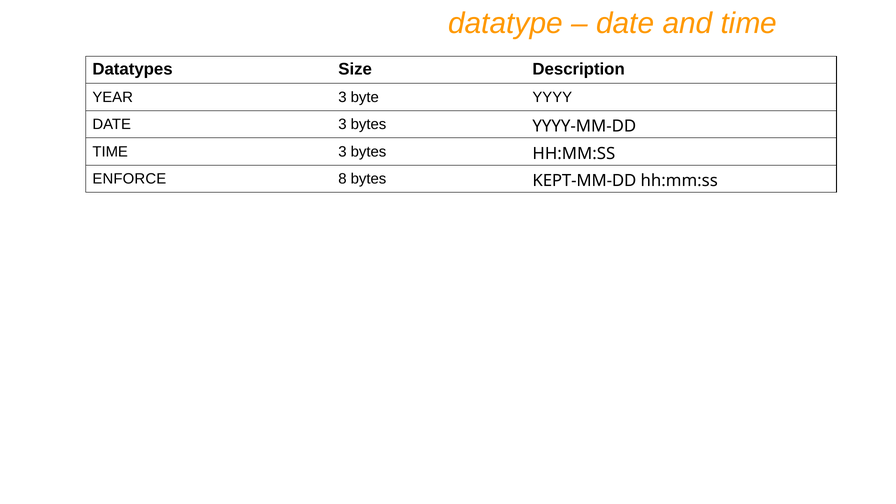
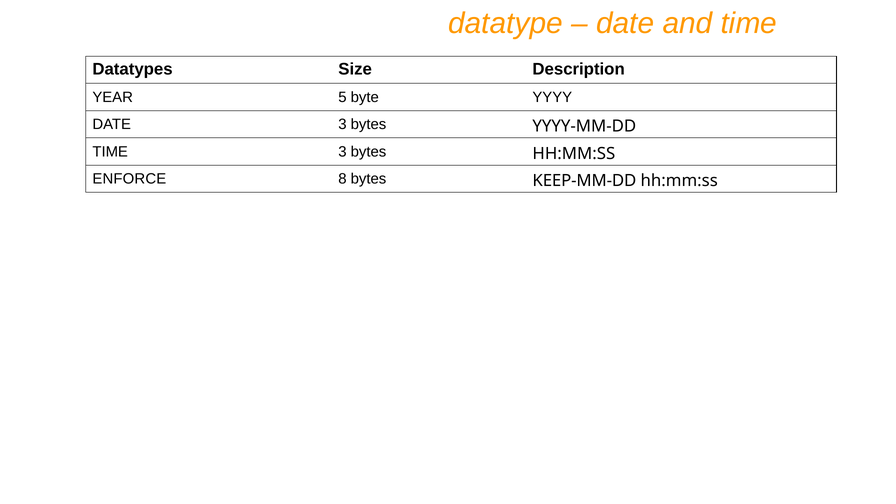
YEAR 3: 3 -> 5 (342, 97)
KEPT-MM-DD: KEPT-MM-DD -> KEEP-MM-DD (584, 181)
